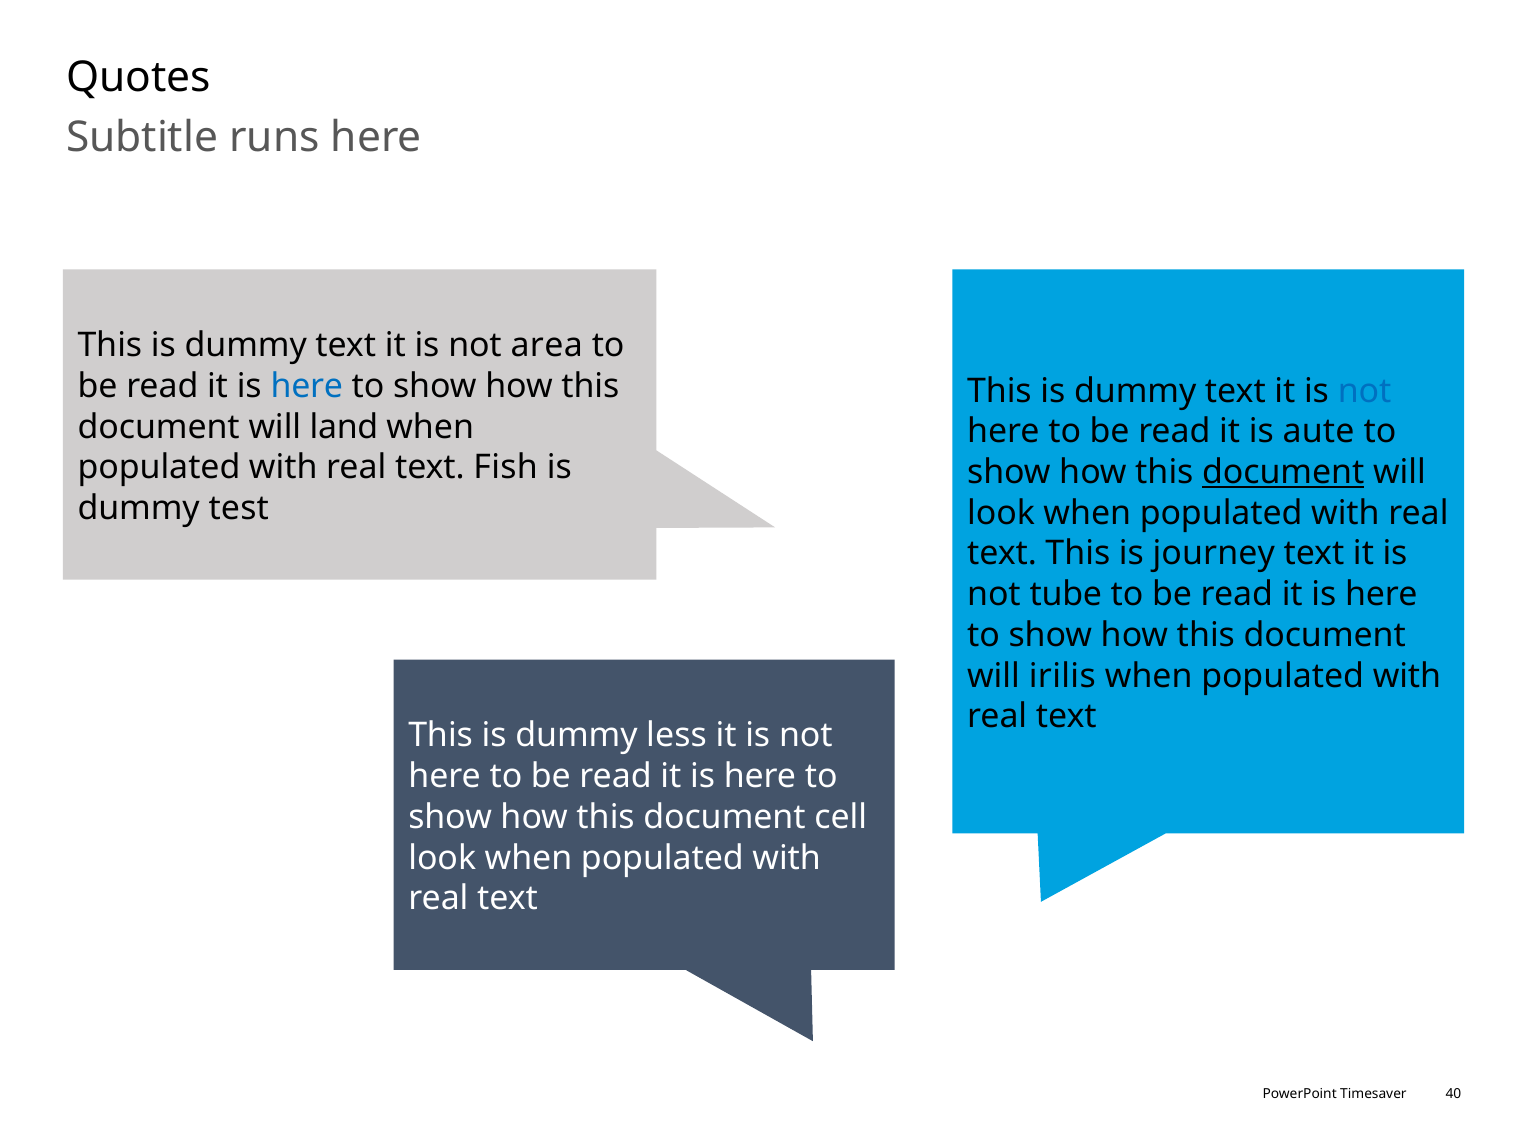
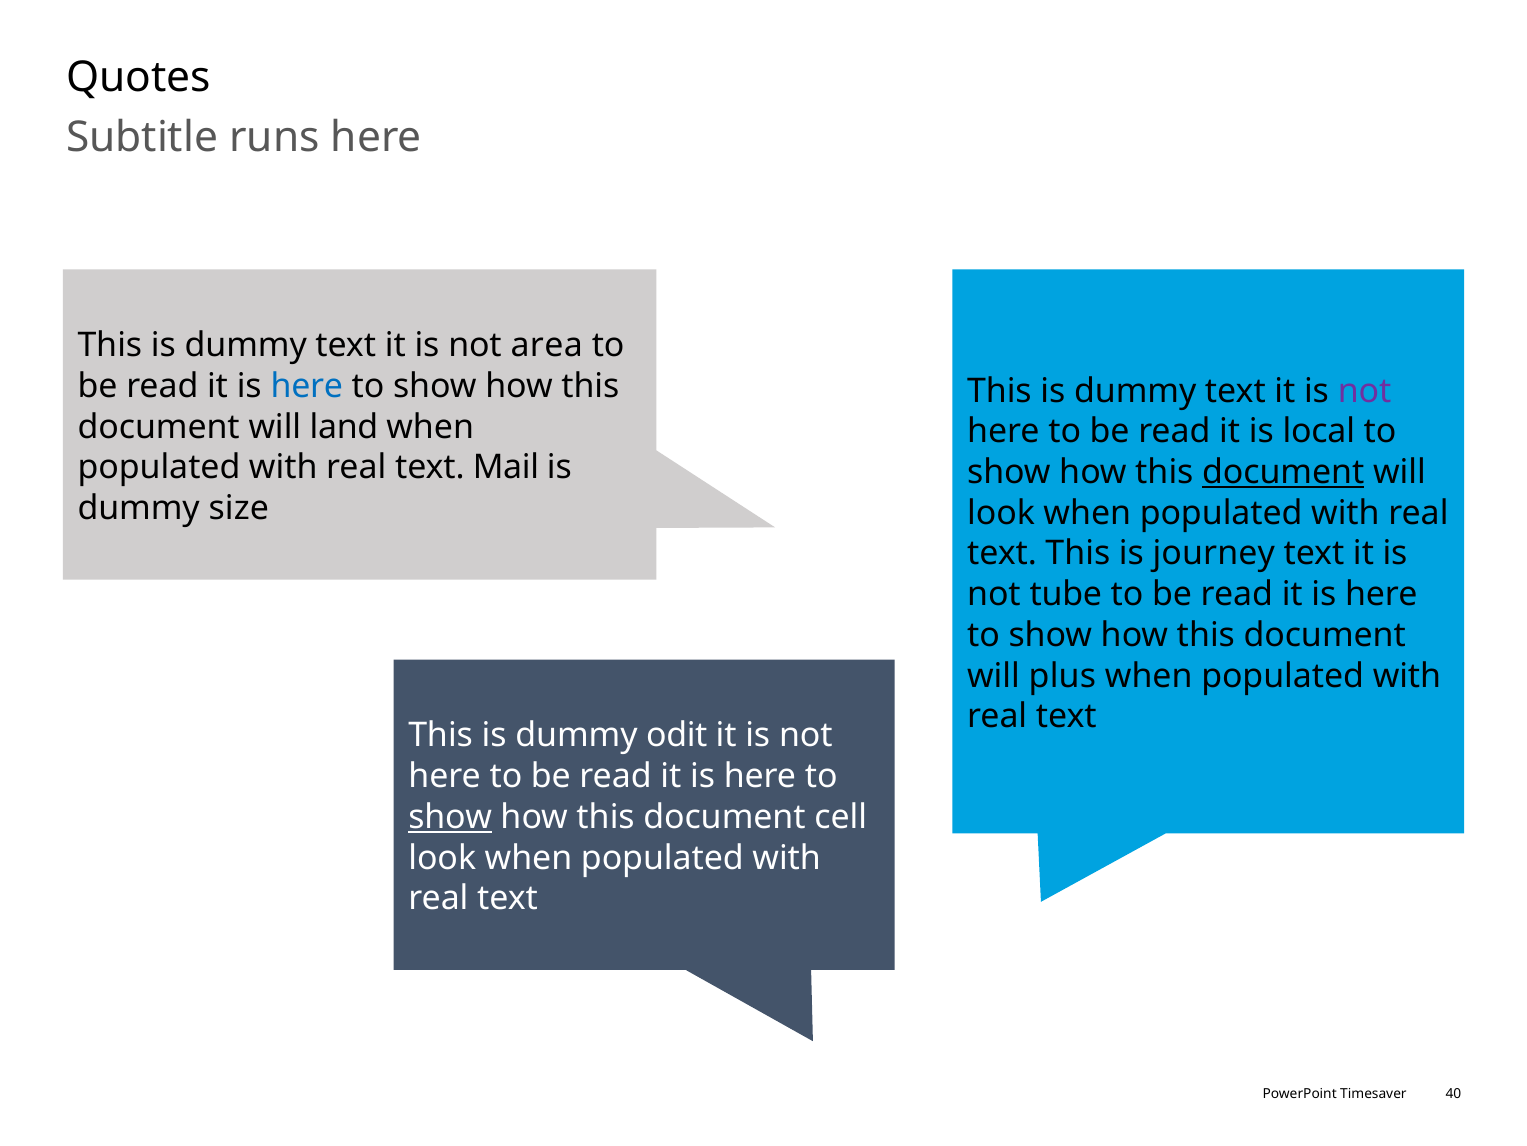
not colour: blue -> purple (1365, 391)
aute: aute -> local (1319, 431)
Fish: Fish -> Mail (506, 467)
test: test -> size (239, 508)
irilis: irilis -> plus (1062, 675)
less: less -> odit (677, 735)
show underline: none -> present (450, 817)
